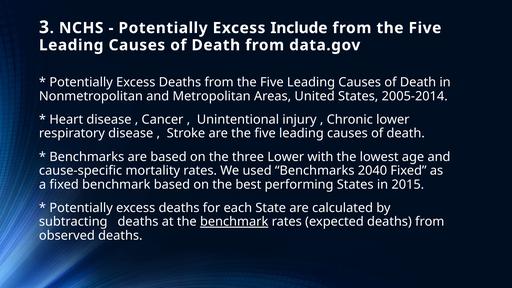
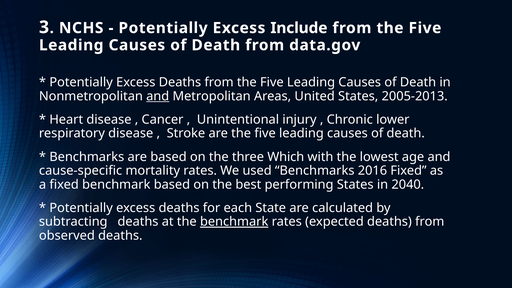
and underline: none -> present (158, 96)
2005-2014: 2005-2014 -> 2005-2013 (415, 96)
three Lower: Lower -> Which (286, 157)
2040: 2040 -> 2016 (372, 171)
2015: 2015 -> 2040 (408, 185)
